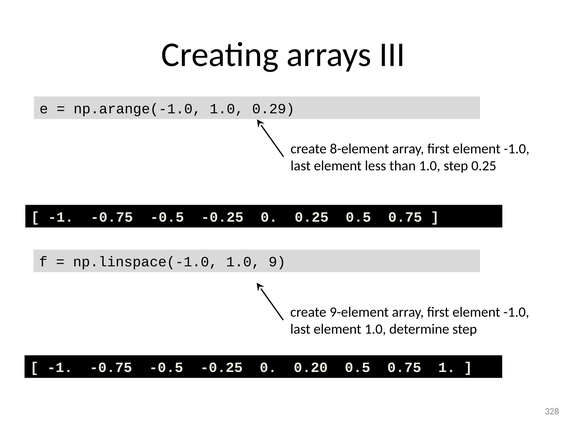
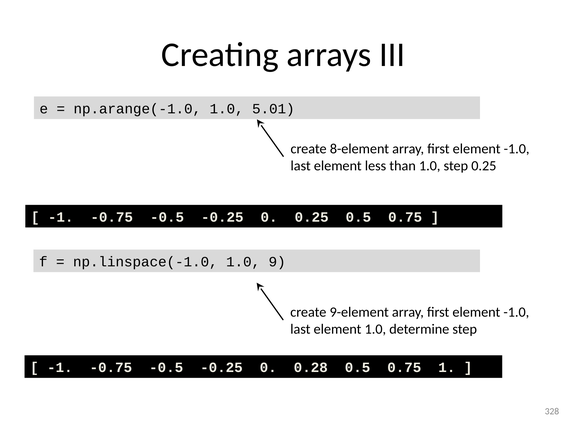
0.29: 0.29 -> 5.01 (273, 109)
0.20: 0.20 -> 0.28 (311, 368)
